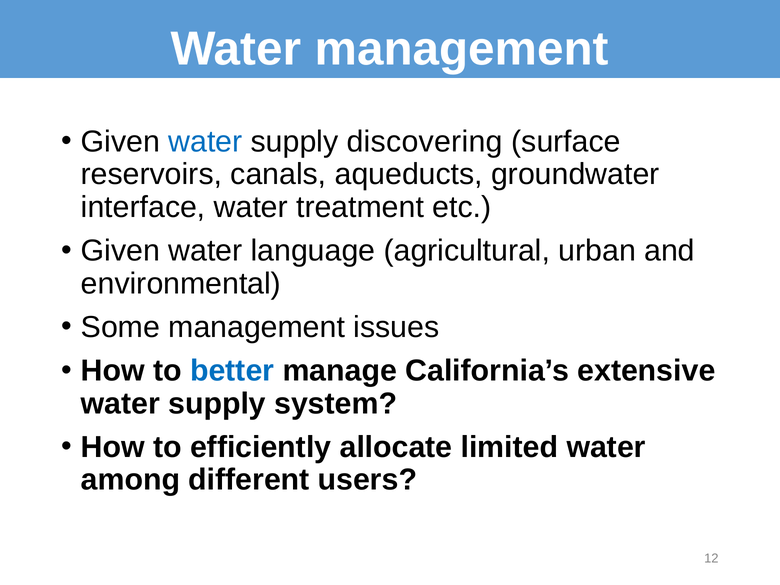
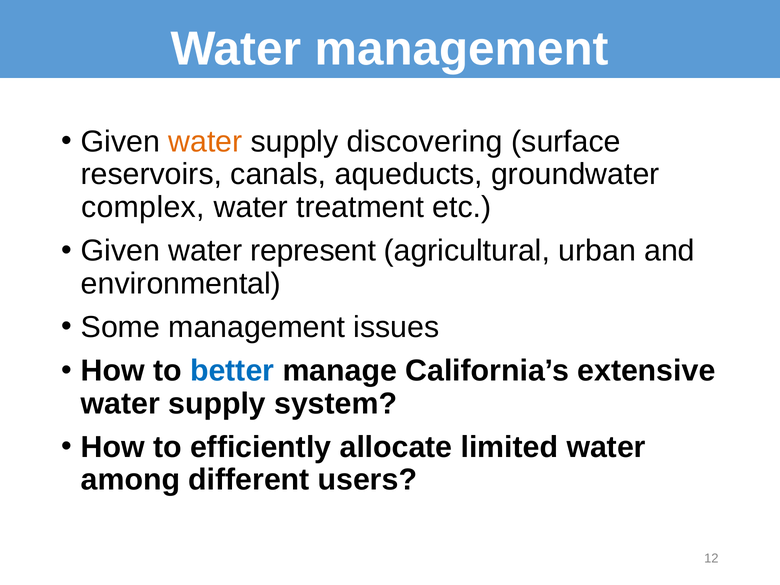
water colour: blue -> orange (205, 142)
interface: interface -> complex (143, 207)
language: language -> represent (313, 251)
